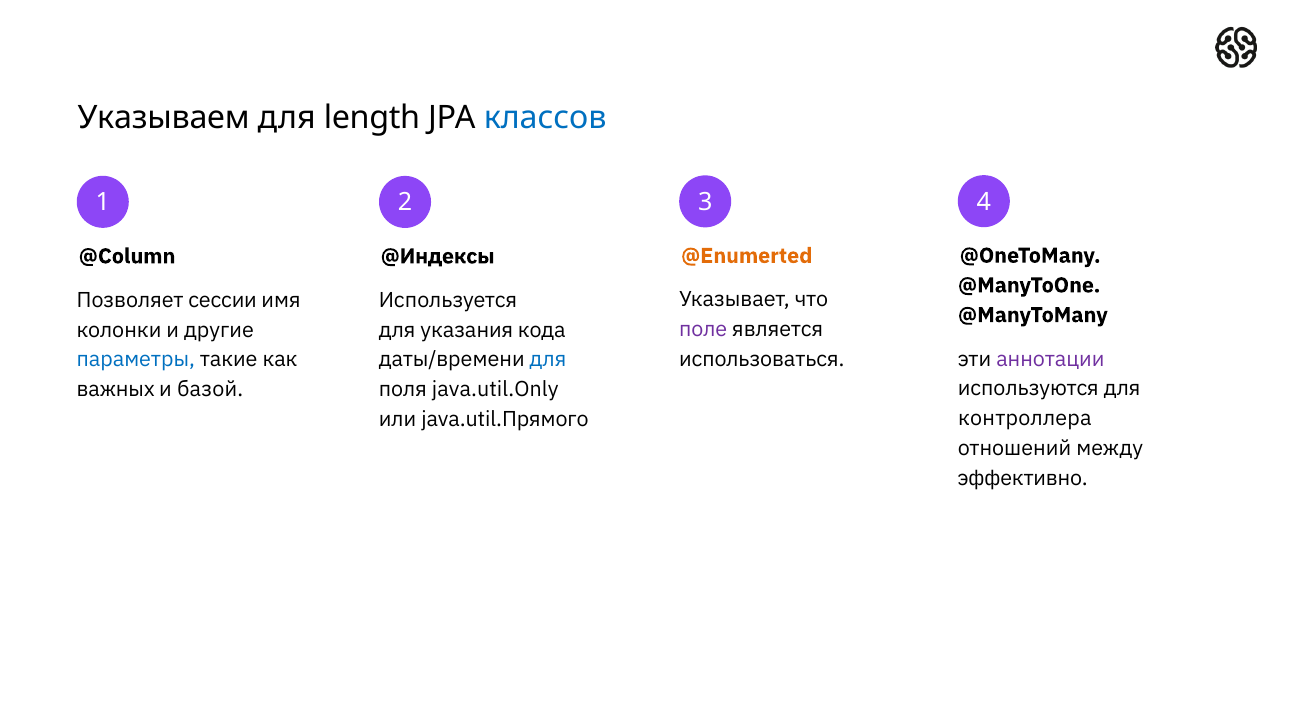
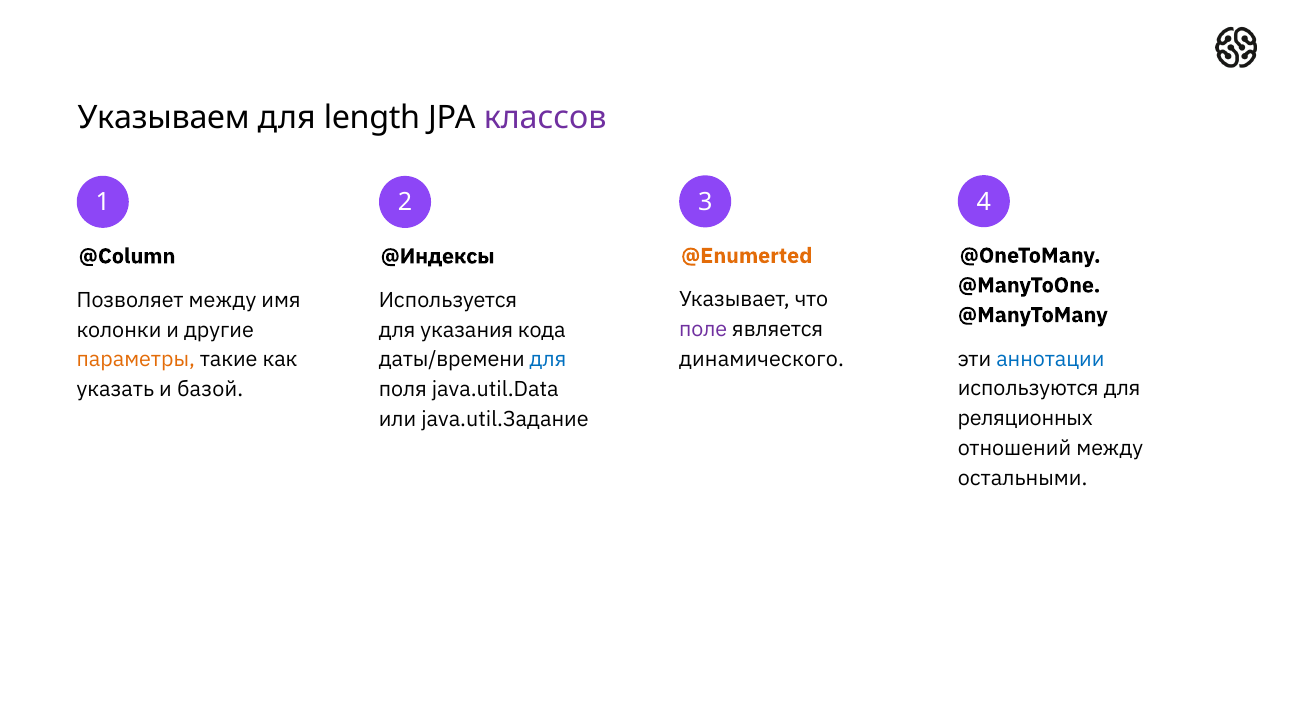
классов colour: blue -> purple (545, 118)
Позволяет сессии: сессии -> между (222, 300)
аннотации colour: purple -> blue (1050, 359)
использоваться: использоваться -> динамического (762, 359)
параметры colour: blue -> orange (136, 360)
важных: важных -> указать (115, 389)
java.util.Only: java.util.Only -> java.util.Data (495, 389)
контроллера: контроллера -> реляционных (1025, 418)
java.util.Прямого: java.util.Прямого -> java.util.Задание (505, 419)
эффективно: эффективно -> остальными (1023, 478)
